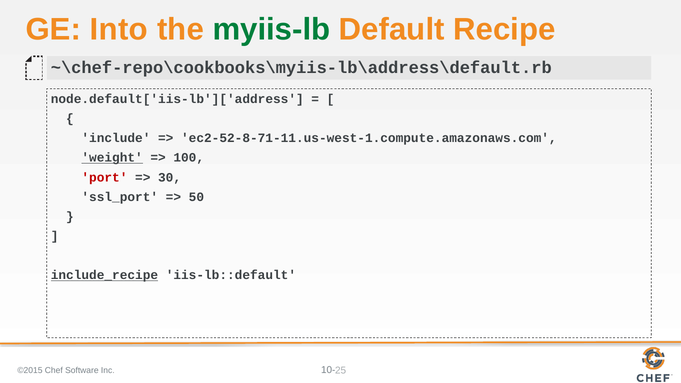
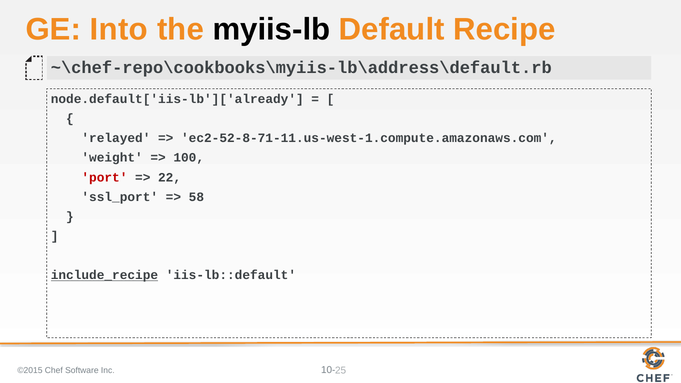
myiis-lb colour: green -> black (271, 29)
node.default['iis-lb']['address: node.default['iis-lb']['address -> node.default['iis-lb']['already (177, 99)
include: include -> relayed (116, 138)
weight underline: present -> none (112, 158)
30: 30 -> 22 (170, 177)
50: 50 -> 58 (196, 197)
